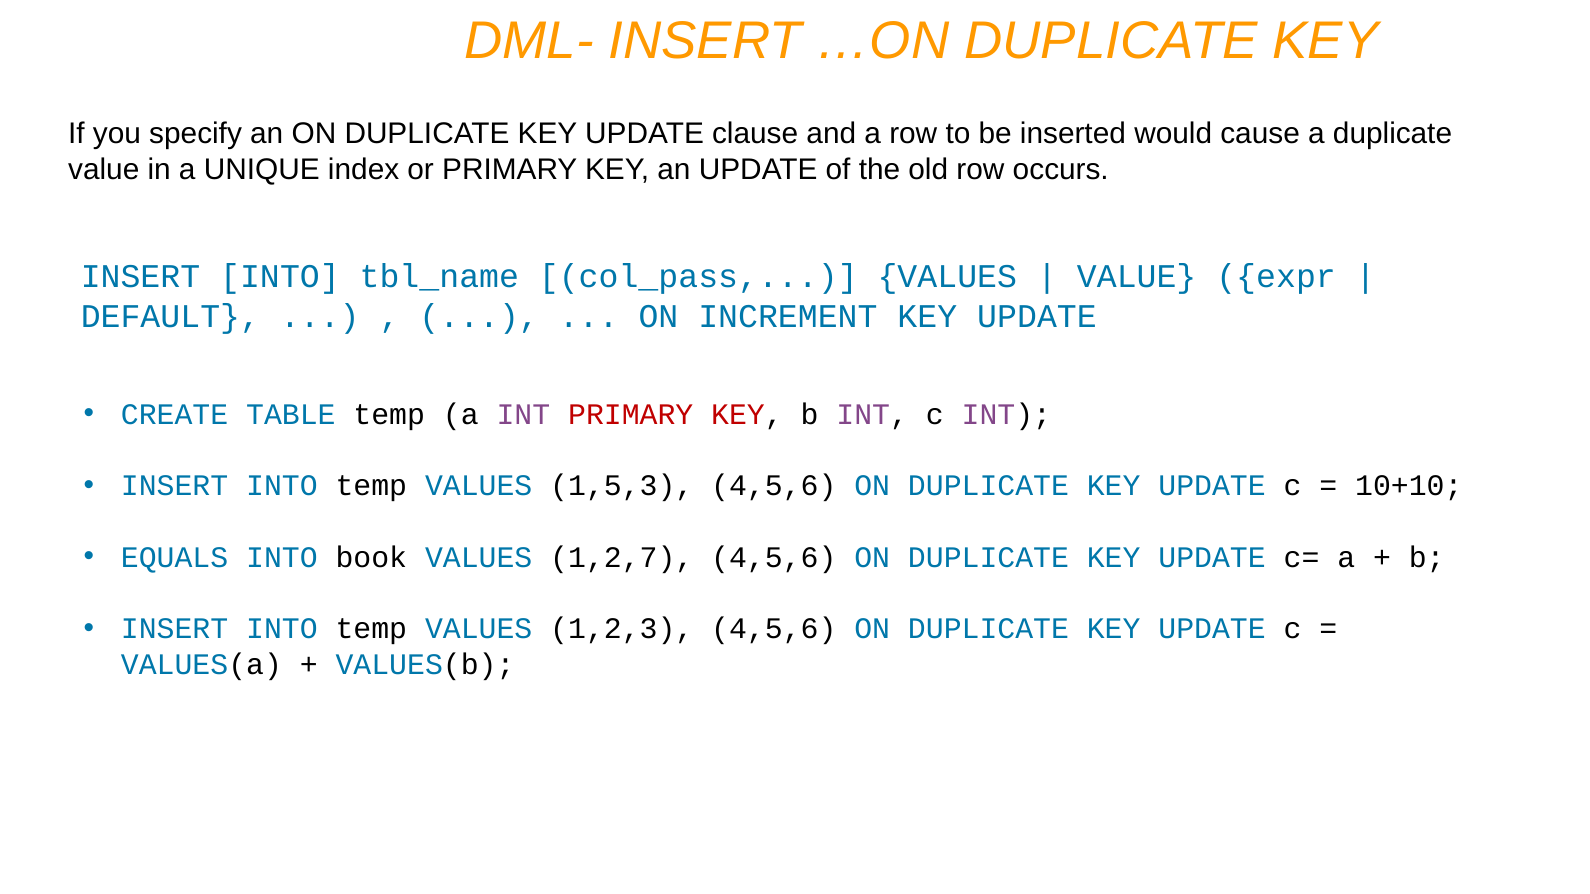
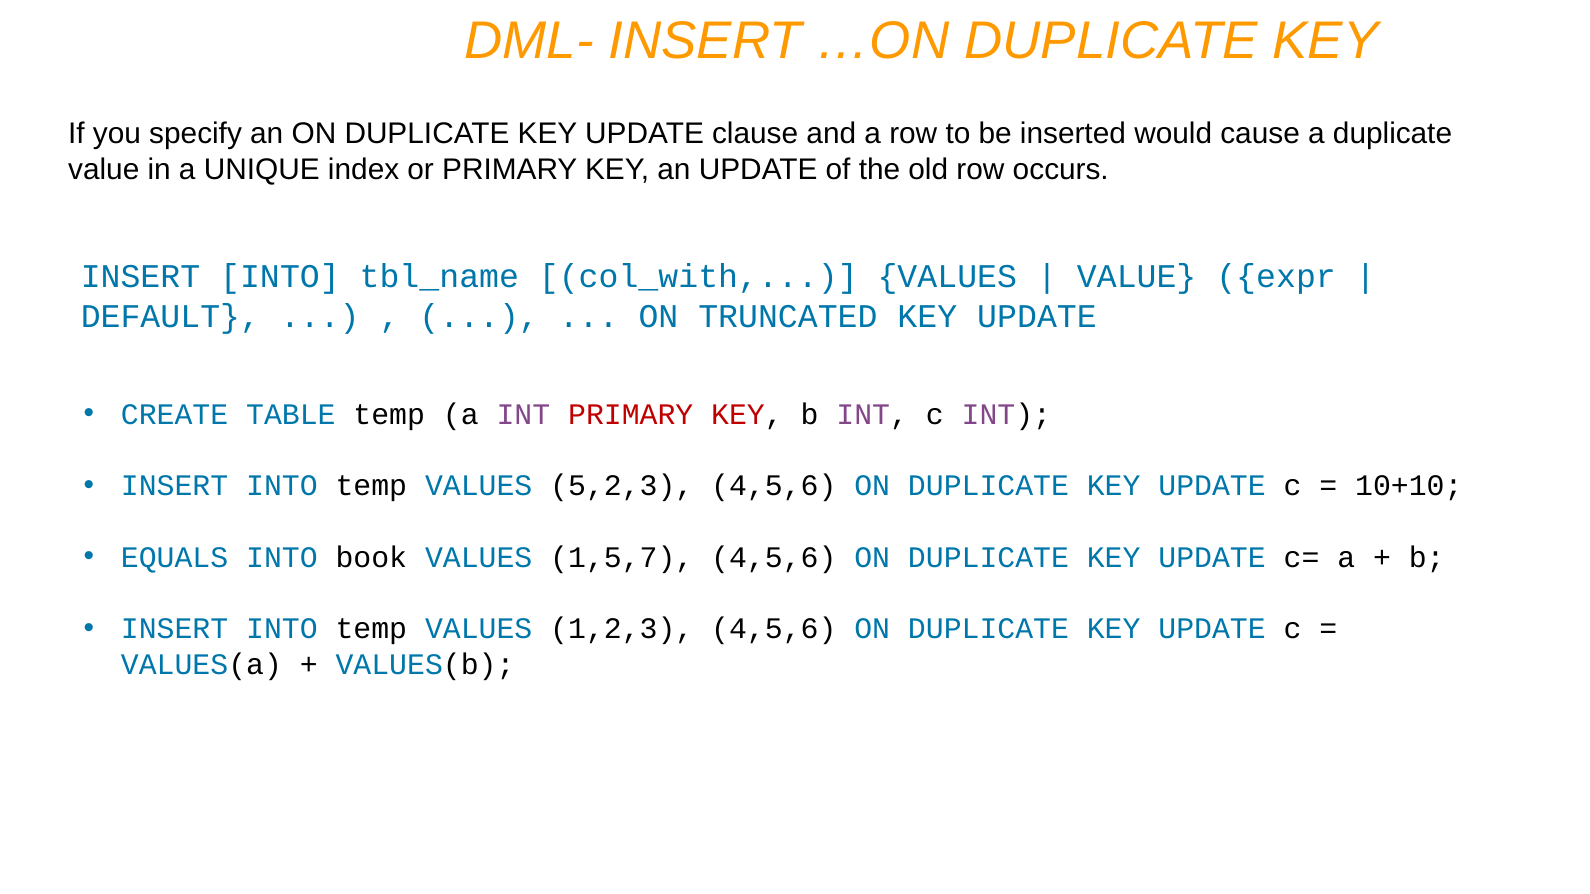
col_pass: col_pass -> col_with (698, 276)
INCREMENT: INCREMENT -> TRUNCATED (788, 316)
1,5,3: 1,5,3 -> 5,2,3 (622, 486)
1,2,7: 1,2,7 -> 1,5,7 (622, 558)
